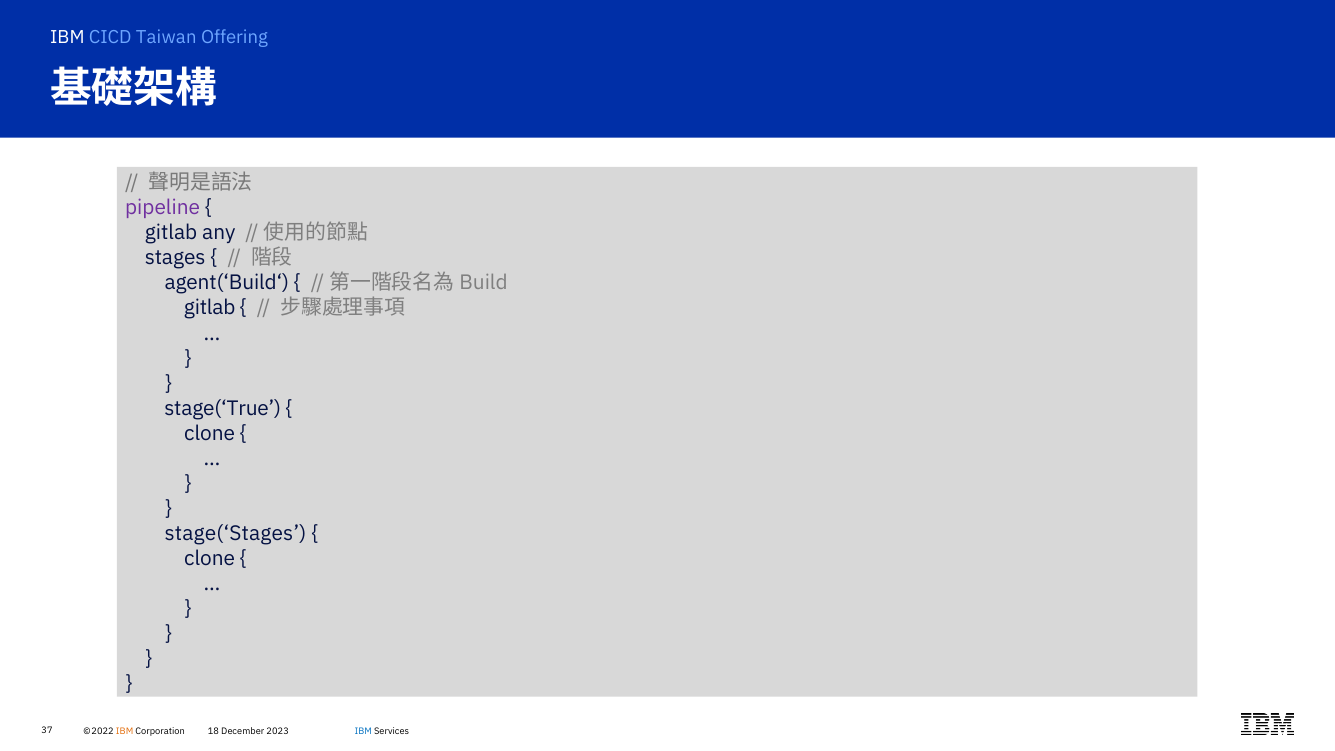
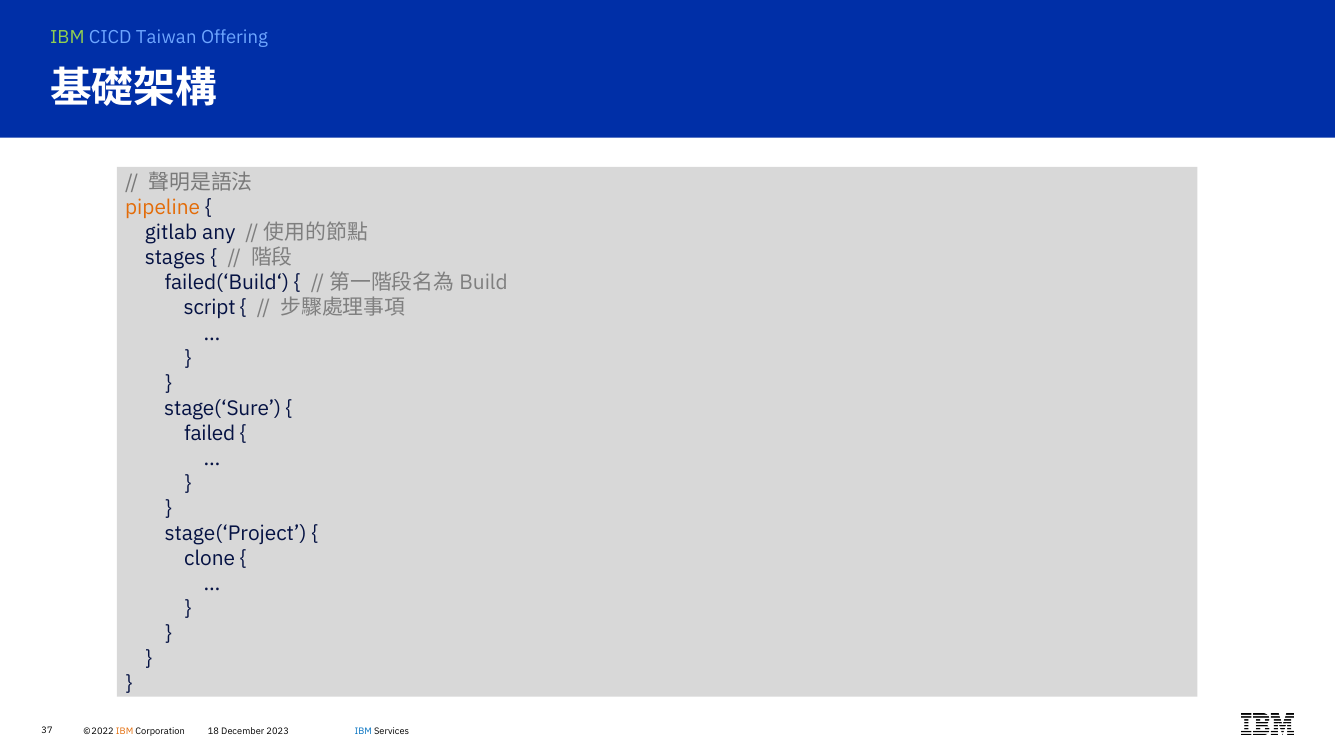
IBM colour: white -> light green (67, 38)
pipeline colour: purple -> orange (163, 208)
agent(‘Build‘: agent(‘Build‘ -> failed(‘Build‘ (227, 283)
gitlab: gitlab -> script (210, 308)
stage(‘True: stage(‘True -> stage(‘Sure (223, 408)
clone: clone -> failed (210, 433)
stage(‘Stages: stage(‘Stages -> stage(‘Project (236, 533)
